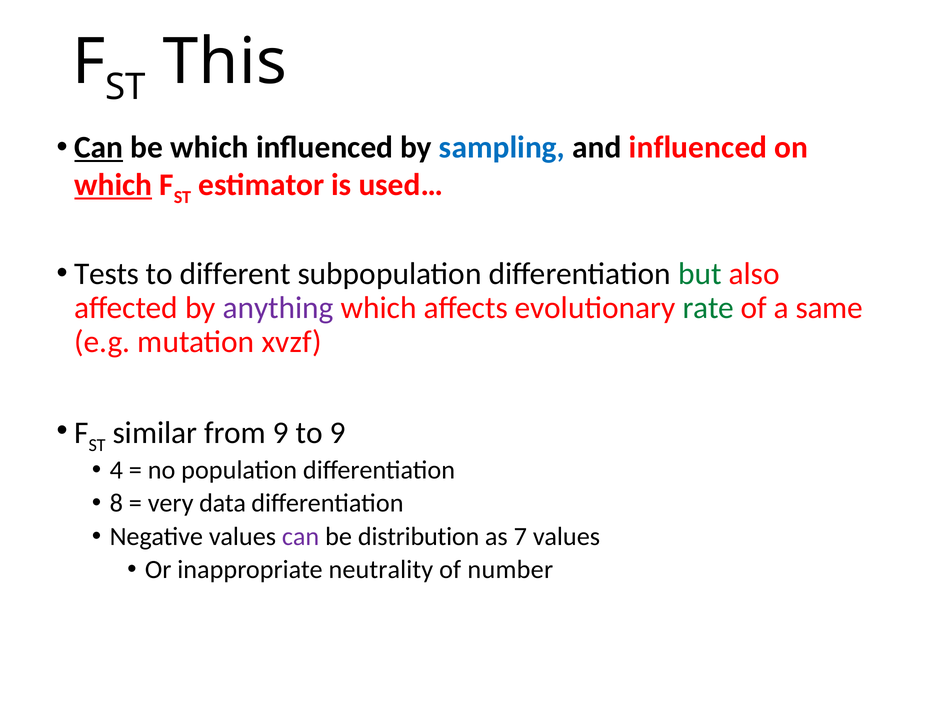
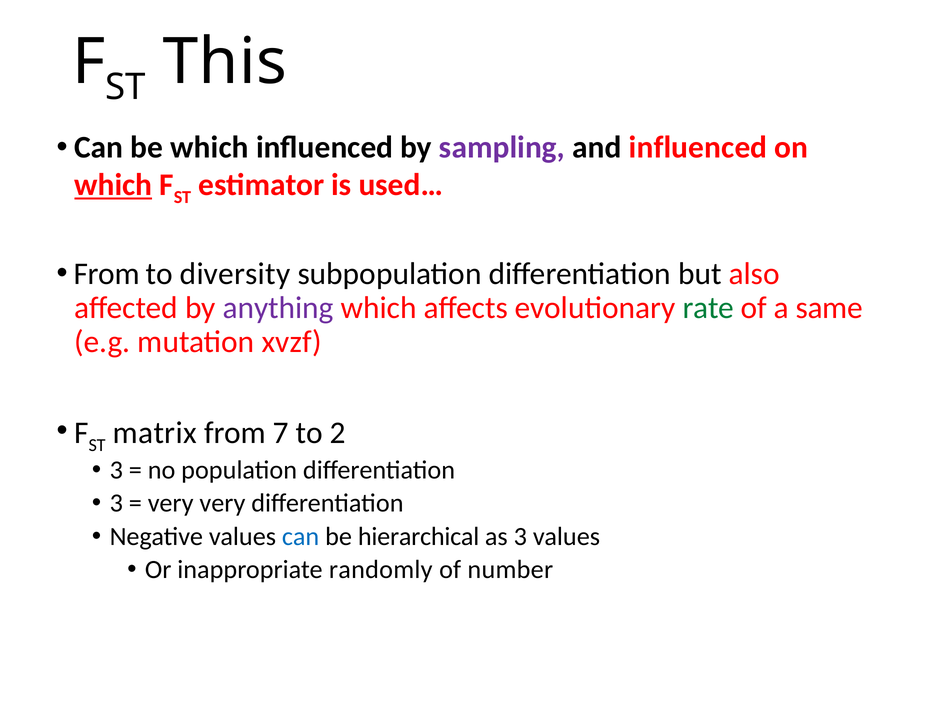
Can underline: present -> none (99, 147)
sampling colour: blue -> purple (502, 147)
Tests: Tests -> From (107, 273)
different: different -> diversity (235, 273)
but colour: green -> black (700, 273)
similar: similar -> matrix (155, 433)
from 9: 9 -> 7 (281, 433)
to 9: 9 -> 2 (338, 433)
4: 4 -> 3 (116, 470)
8: 8 -> 3 (116, 503)
very data: data -> very (222, 503)
can colour: purple -> blue (301, 536)
distribution: distribution -> hierarchical (419, 536)
as 7: 7 -> 3 (520, 536)
neutrality: neutrality -> randomly (381, 569)
